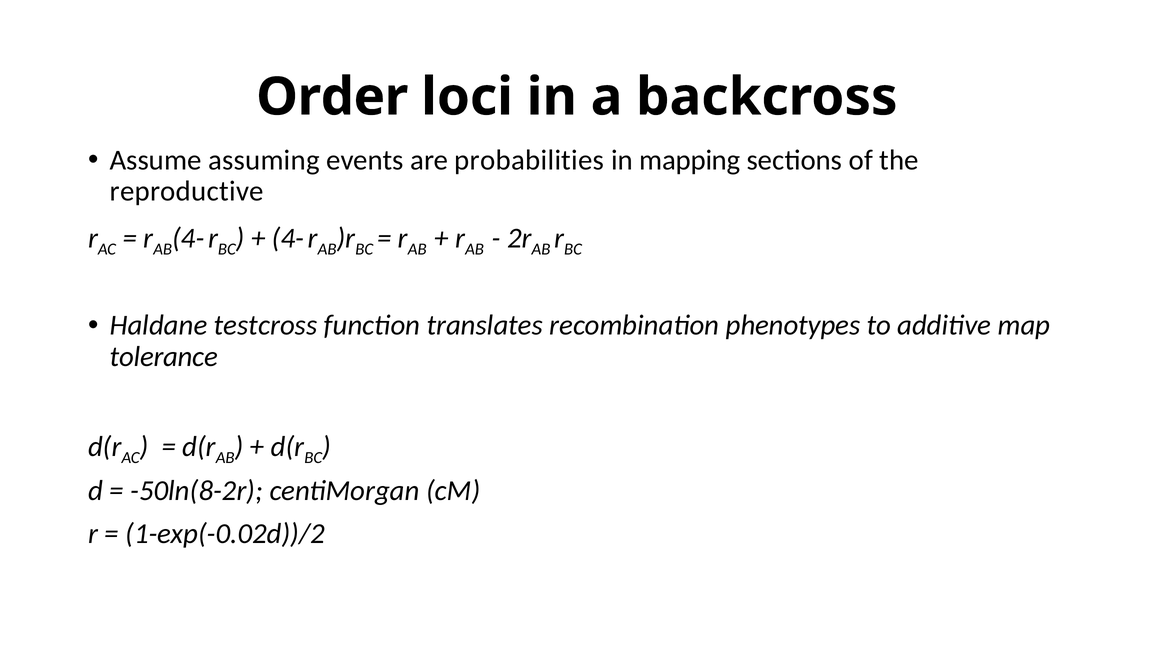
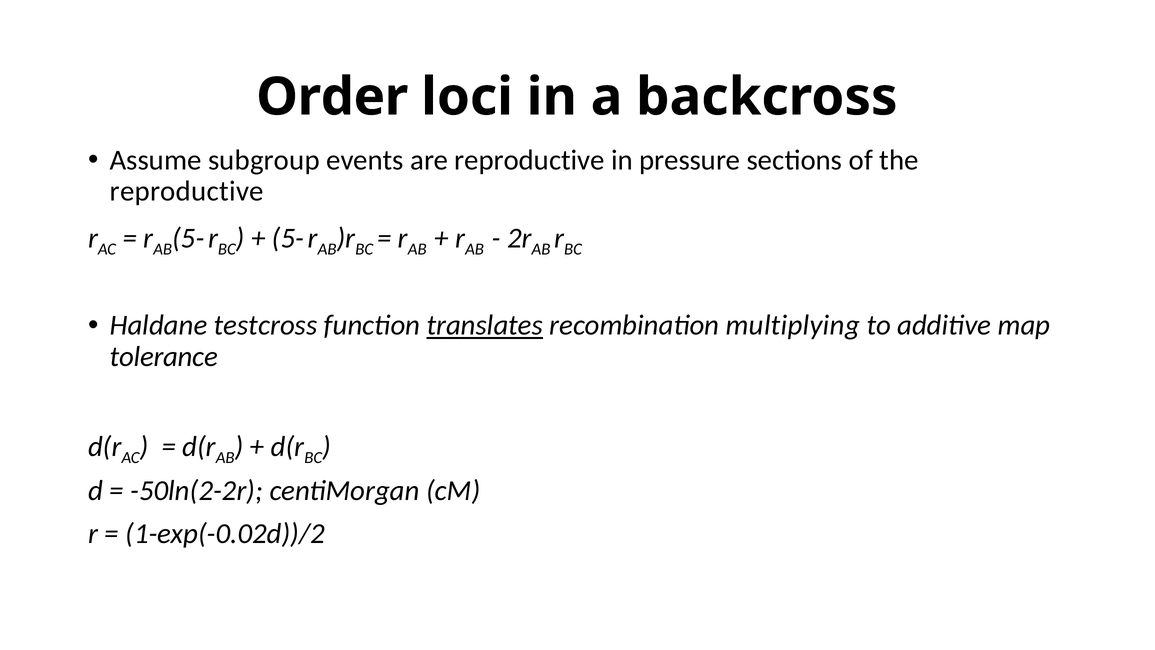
assuming: assuming -> subgroup (264, 160)
are probabilities: probabilities -> reproductive (530, 160)
mapping: mapping -> pressure (690, 160)
4-: 4- -> 5- (188, 238)
4-: 4- -> 5- (288, 238)
translates underline: none -> present (485, 325)
phenotypes: phenotypes -> multiplying (793, 325)
-50ln(8-2r: -50ln(8-2r -> -50ln(2-2r (197, 490)
